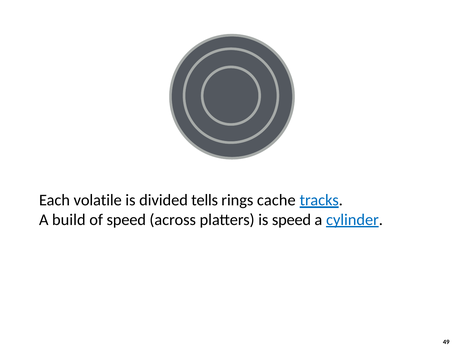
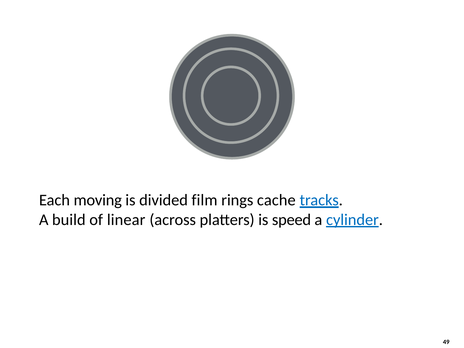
volatile: volatile -> moving (98, 200)
tells: tells -> film (204, 200)
of speed: speed -> linear (126, 220)
